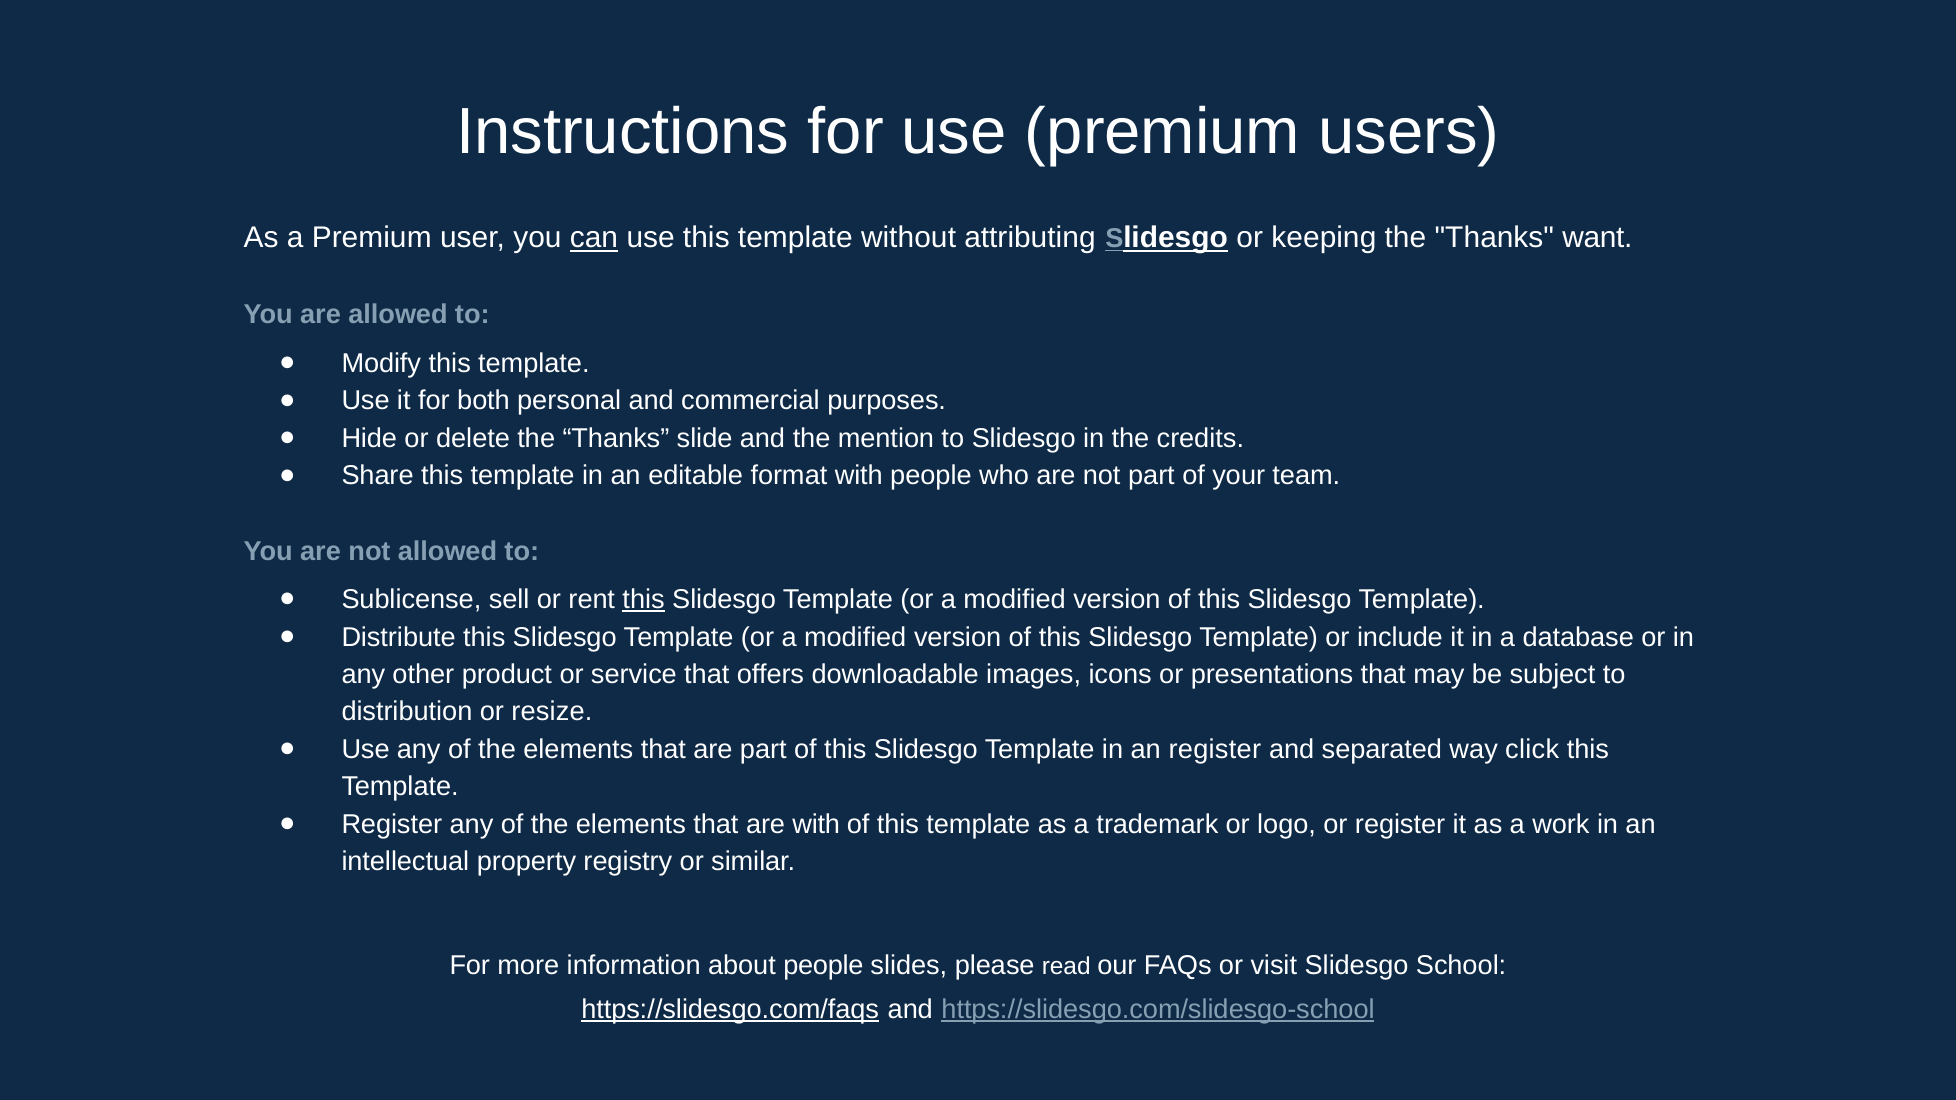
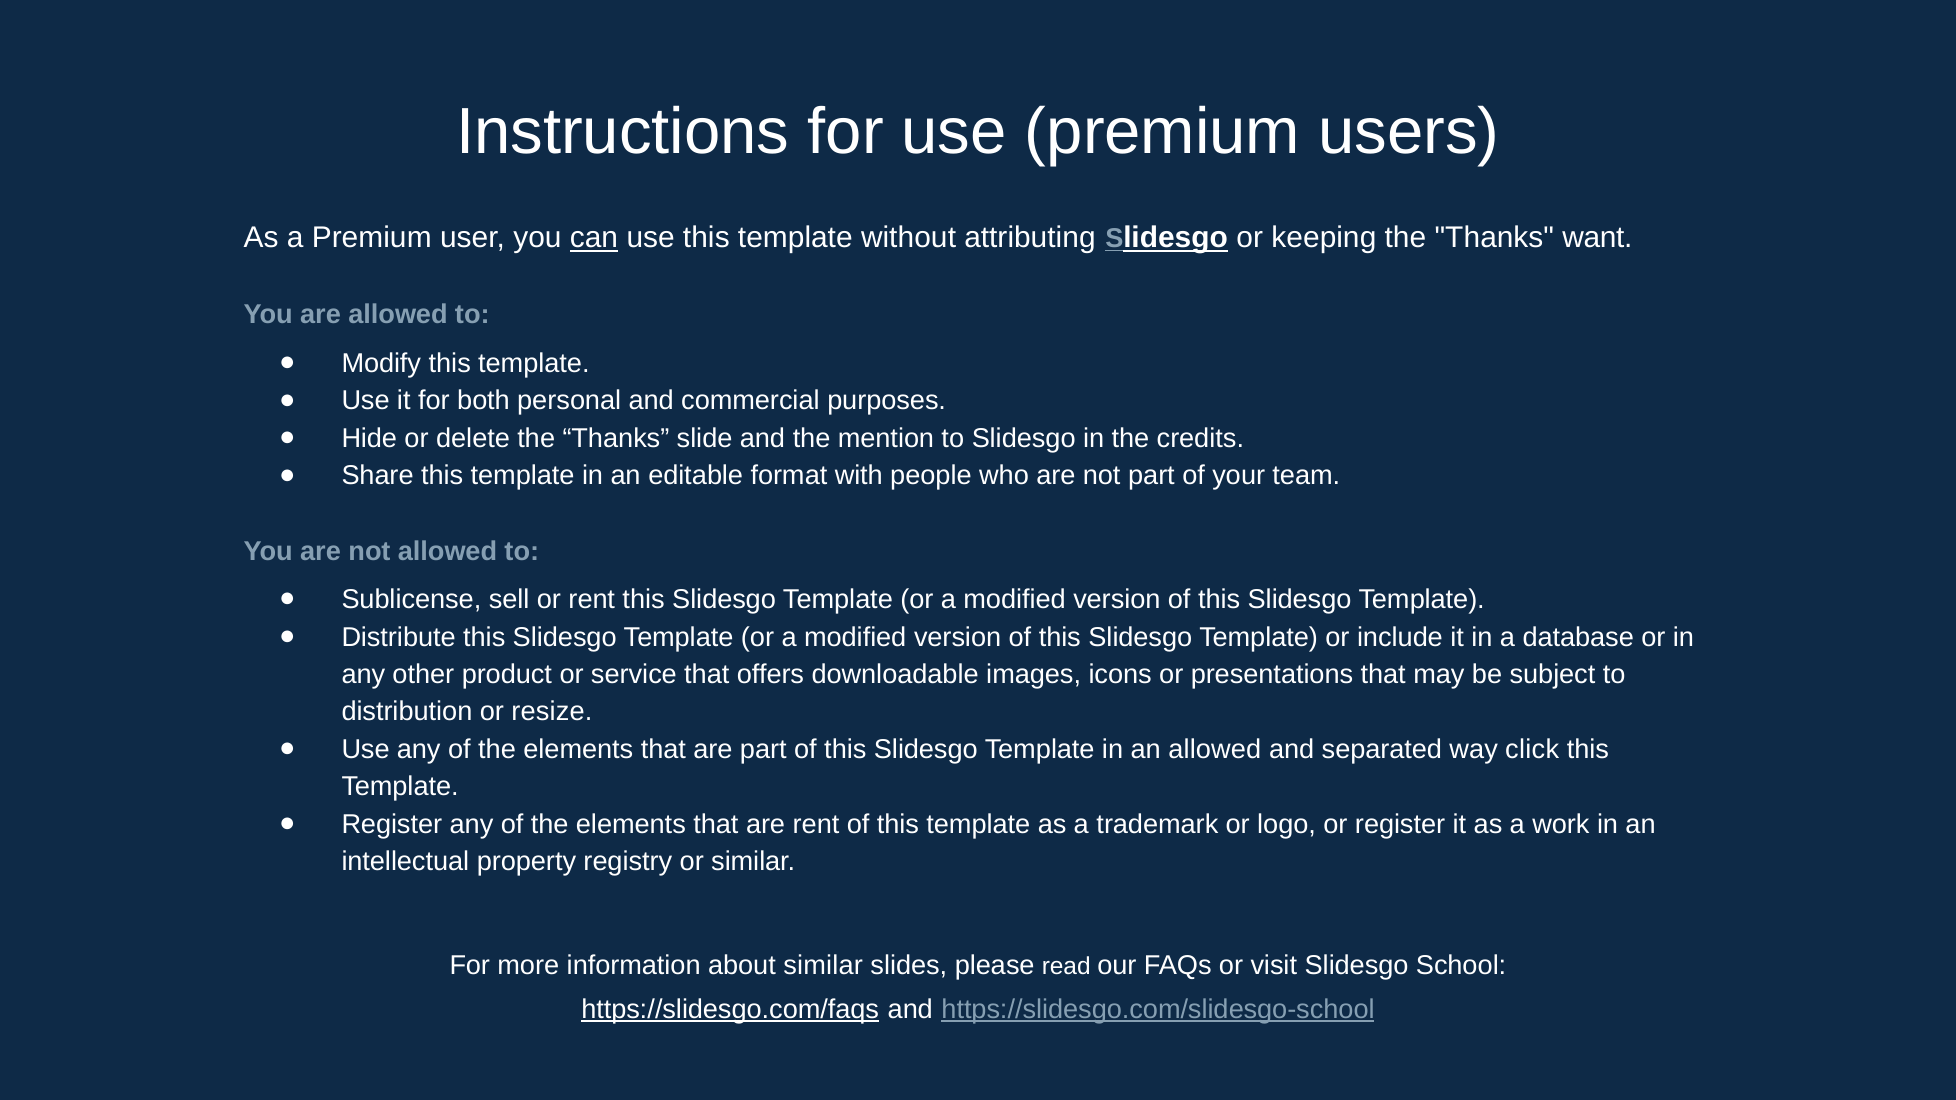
this underline: present -> none (644, 600)
an register: register -> allowed (1215, 750)
are with: with -> rent (816, 825)
about people: people -> similar (823, 965)
